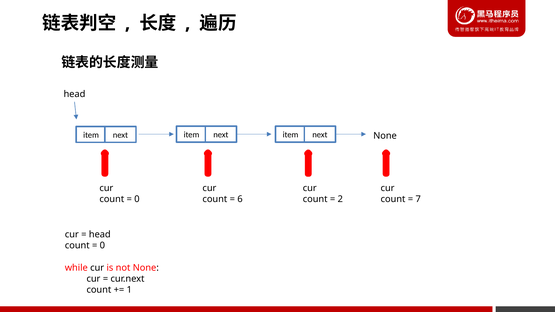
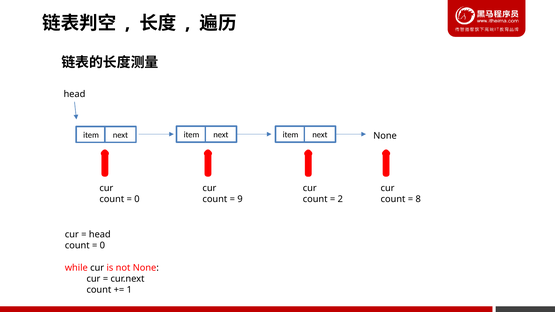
6: 6 -> 9 (240, 199)
7: 7 -> 8 (418, 199)
